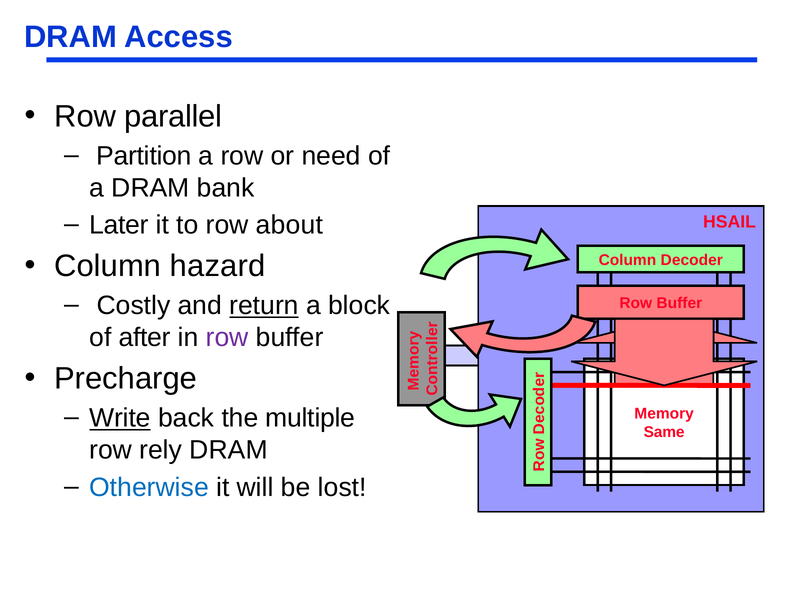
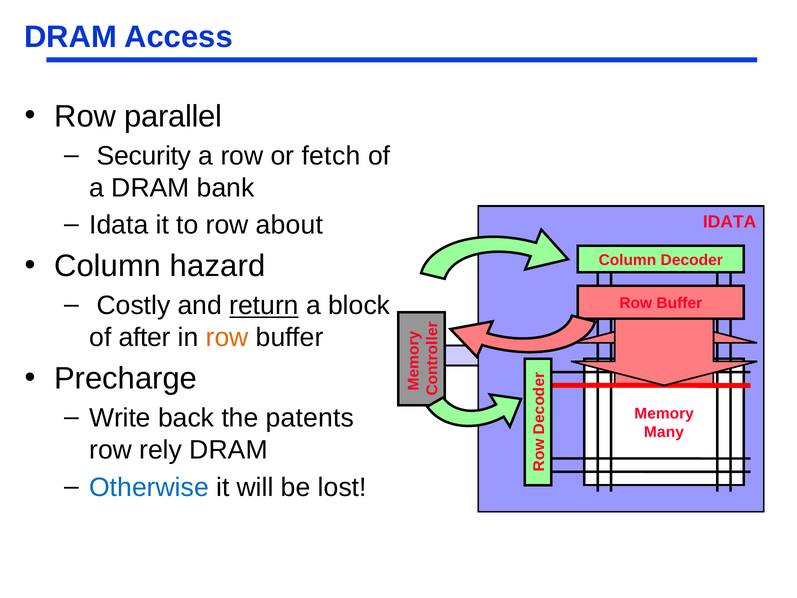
Partition: Partition -> Security (144, 156)
need: need -> fetch (331, 156)
Later: Later -> Idata (119, 225)
HSAIL: HSAIL -> IDATA (730, 222)
row colour: purple -> orange (227, 337)
Write underline: present -> none (120, 418)
multiple: multiple -> patents (310, 418)
Same: Same -> Many (664, 432)
